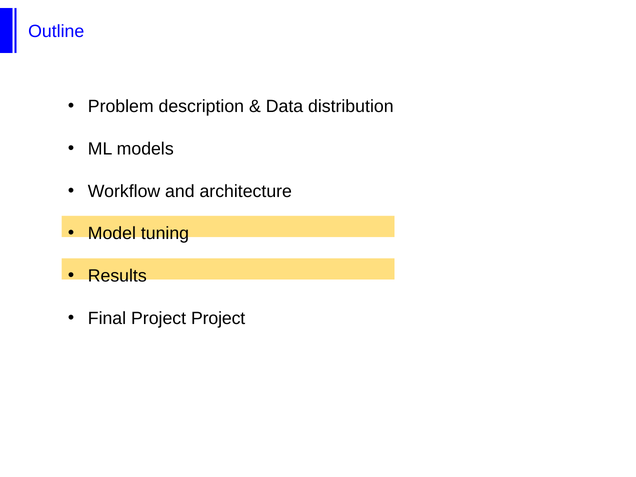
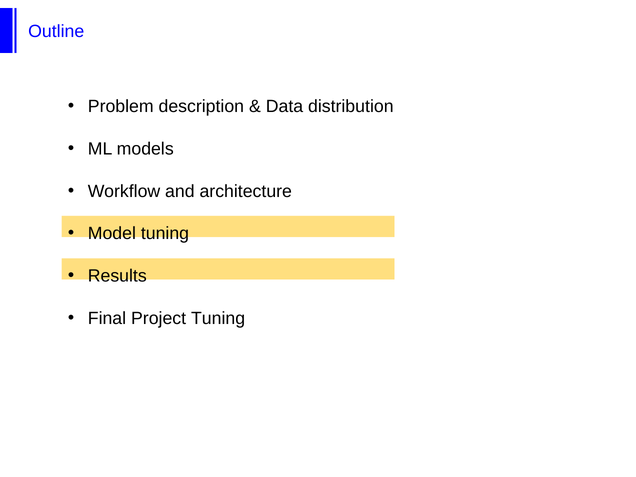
Project Project: Project -> Tuning (218, 318)
